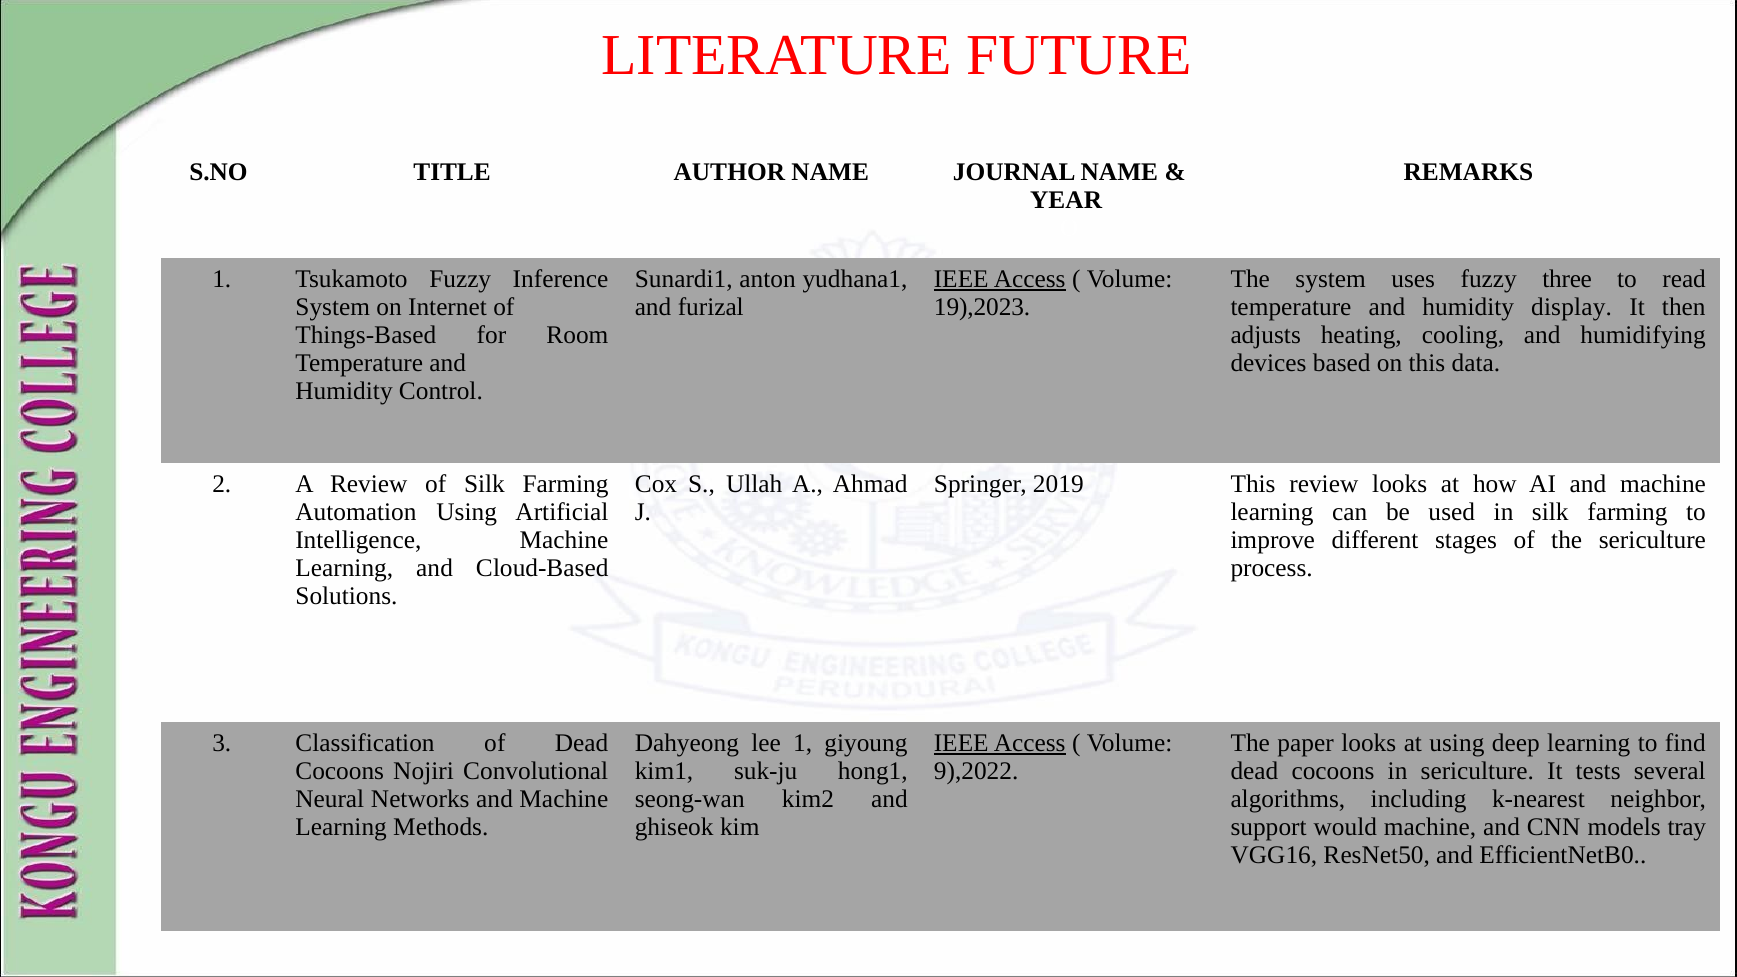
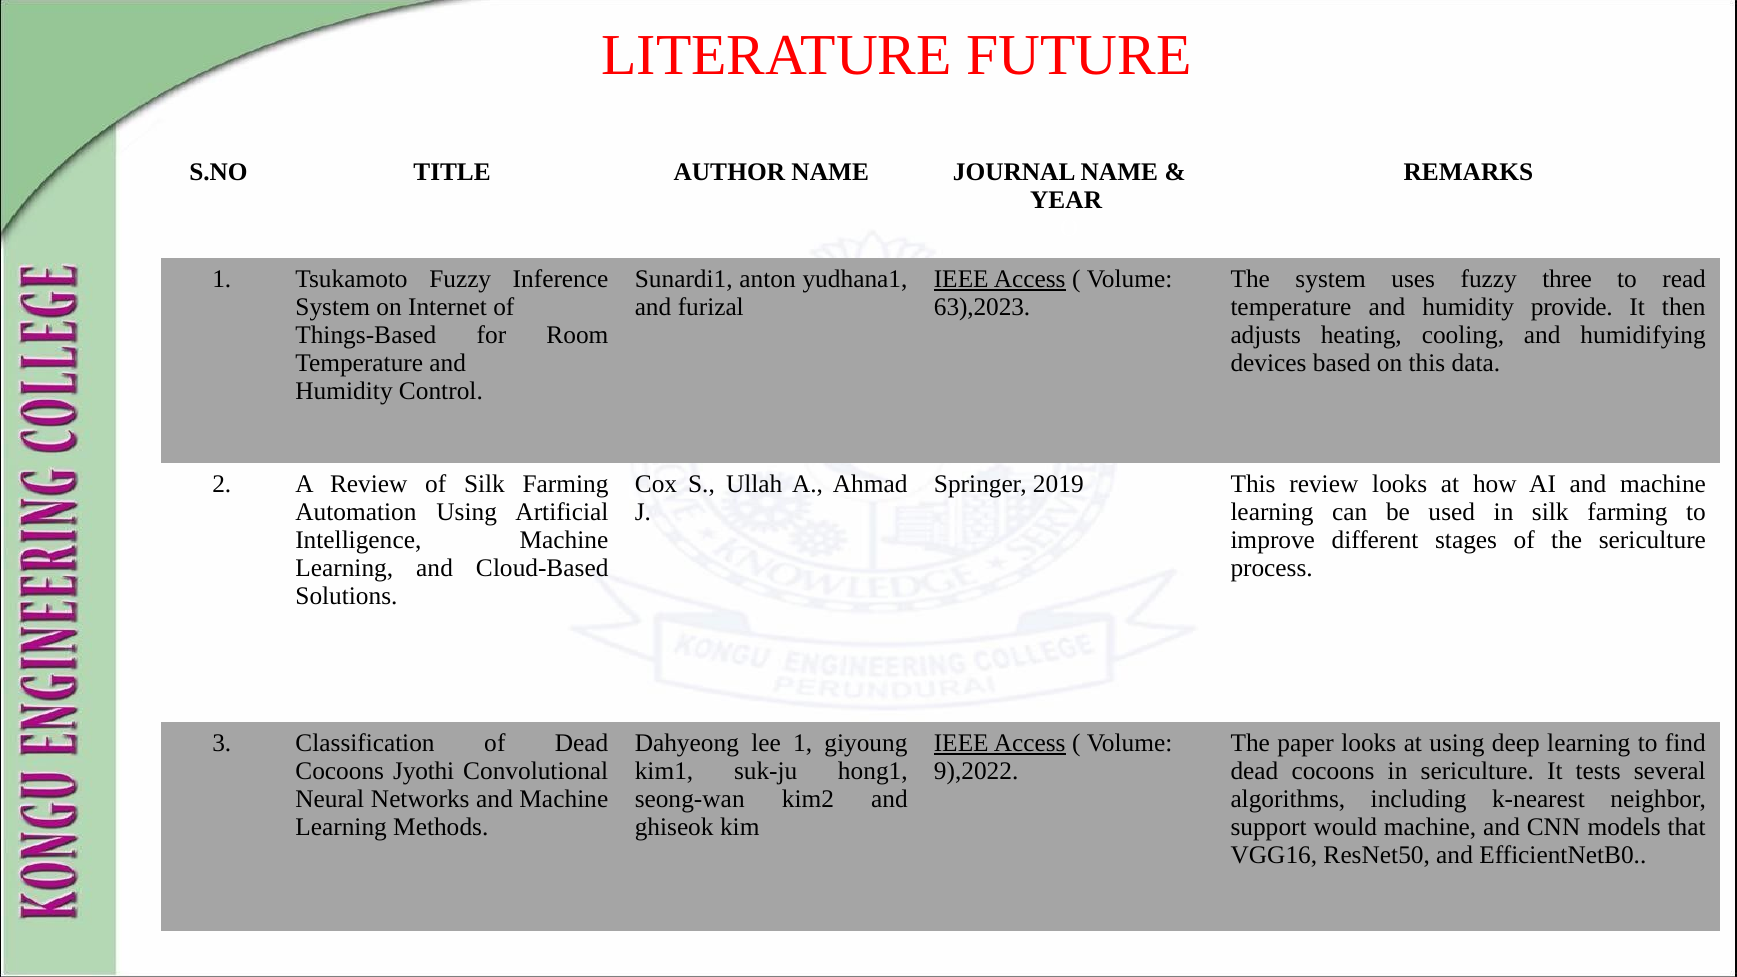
19),2023: 19),2023 -> 63),2023 (982, 307)
display: display -> provide (1572, 307)
Nojiri: Nojiri -> Jyothi (424, 771)
tray: tray -> that (1687, 827)
